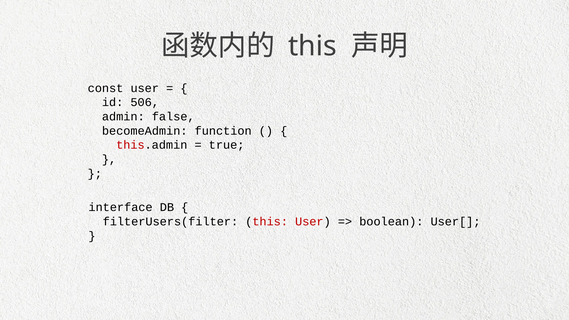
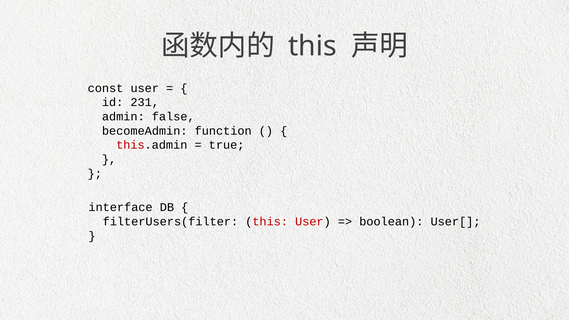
506: 506 -> 231 (145, 102)
